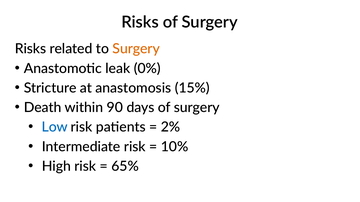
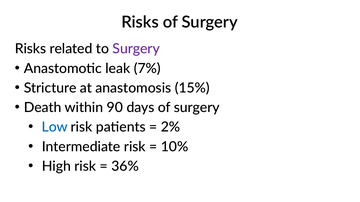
Surgery colour: orange -> purple (136, 49)
0%: 0% -> 7% (147, 69)
65%: 65% -> 36% (125, 167)
